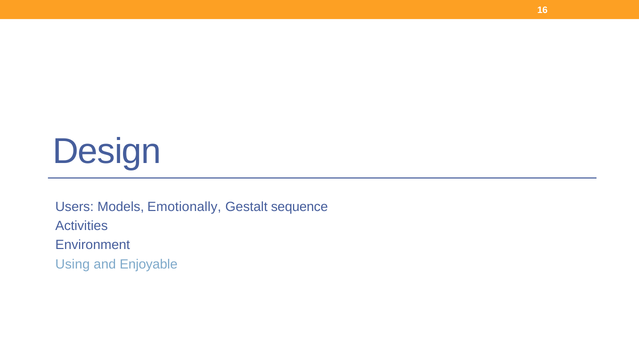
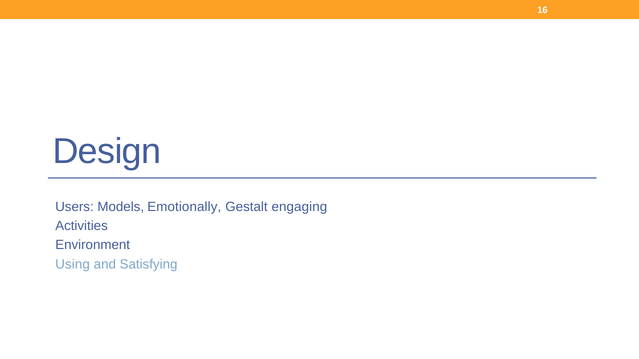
sequence: sequence -> engaging (299, 207)
Enjoyable: Enjoyable -> Satisfying (149, 265)
